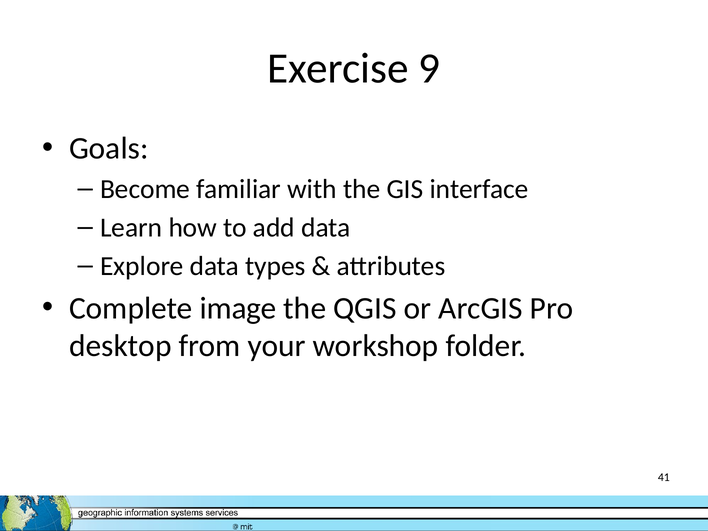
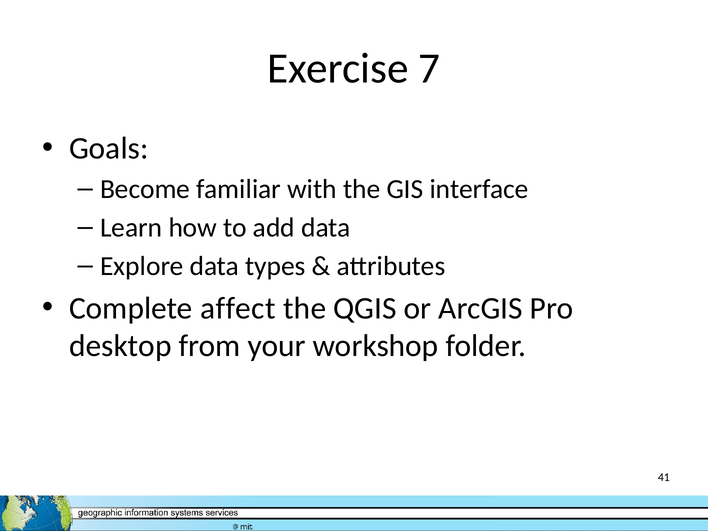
9: 9 -> 7 (429, 69)
image: image -> affect (238, 308)
